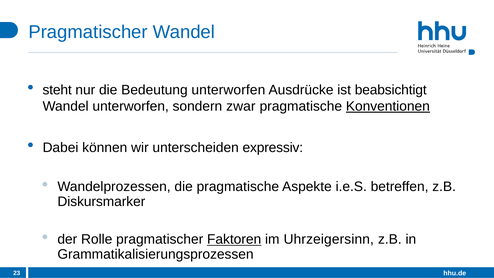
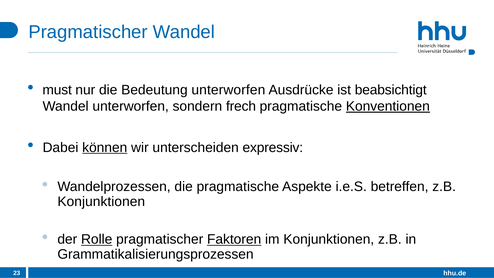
steht: steht -> must (57, 90)
zwar: zwar -> frech (241, 106)
können underline: none -> present (105, 148)
Diskursmarker: Diskursmarker -> Konjunktionen (101, 202)
Rolle underline: none -> present (97, 240)
im Uhrzeigersinn: Uhrzeigersinn -> Konjunktionen (329, 240)
